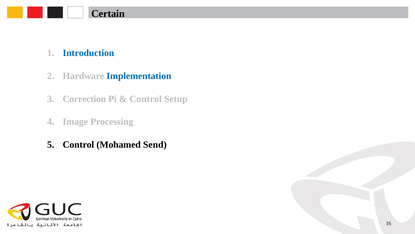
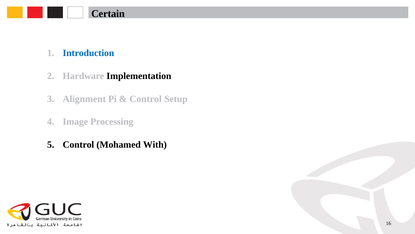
Implementation colour: blue -> black (139, 76)
Correction: Correction -> Alignment (84, 99)
Send: Send -> With (155, 144)
